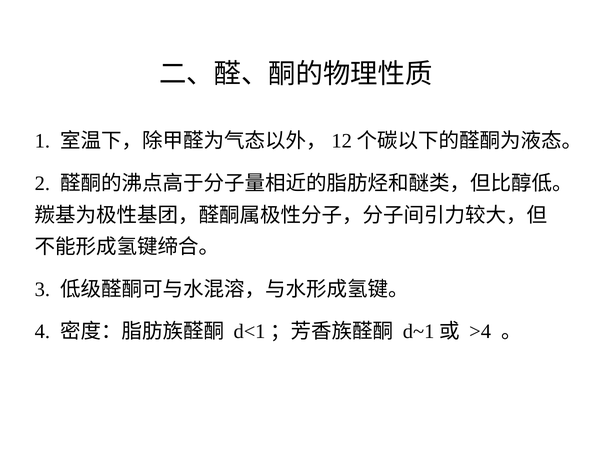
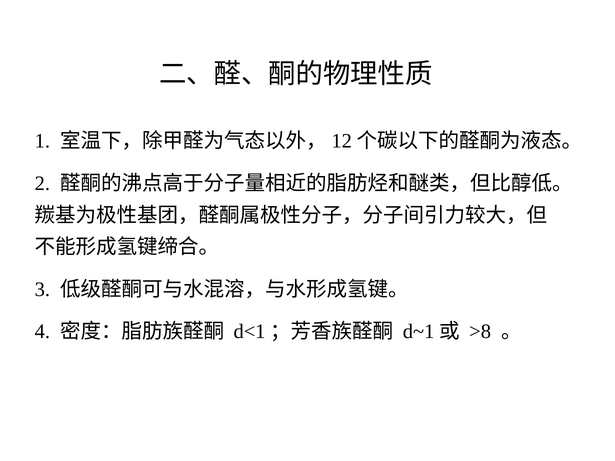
>4: >4 -> >8 (480, 332)
